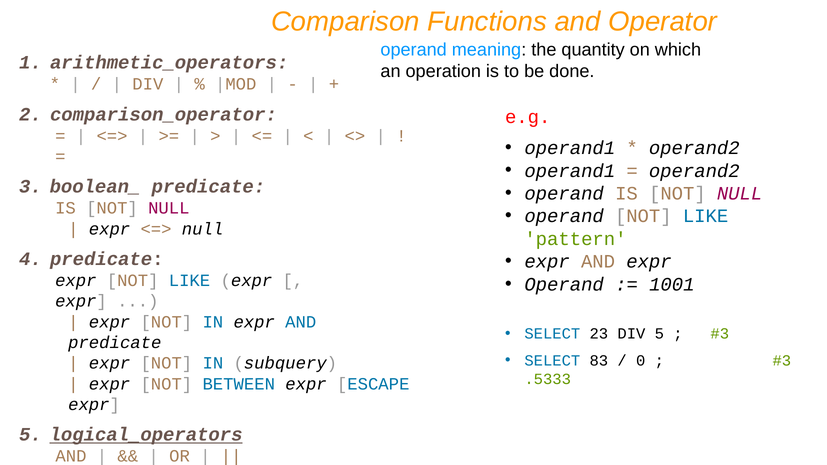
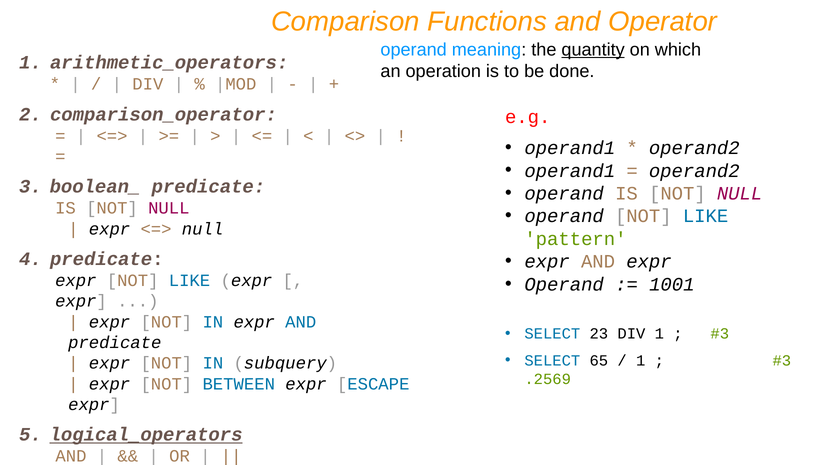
quantity underline: none -> present (593, 50)
DIV 5: 5 -> 1 (659, 334)
83: 83 -> 65 (599, 361)
0: 0 -> 1 (641, 361)
.5333: .5333 -> .2569 (548, 379)
